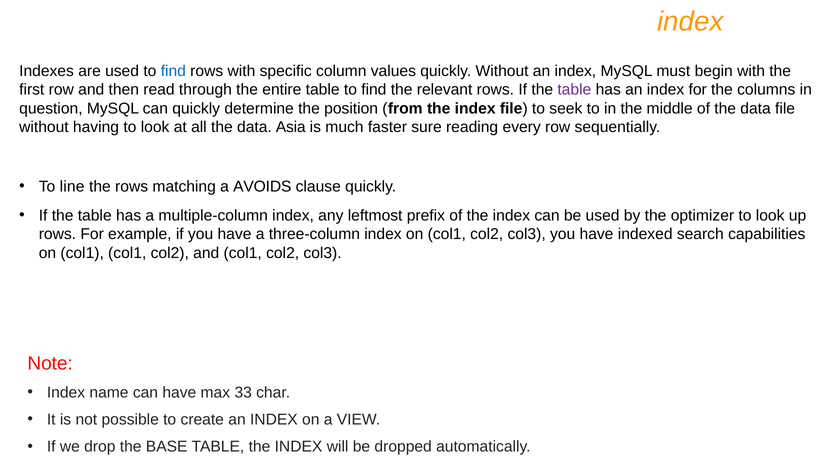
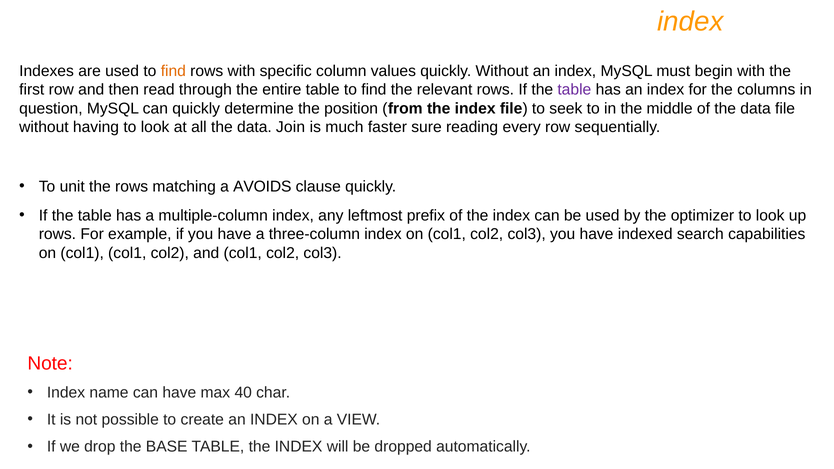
find colour: blue -> orange (173, 71)
Asia: Asia -> Join (291, 127)
line: line -> unit (72, 186)
33: 33 -> 40 (243, 393)
